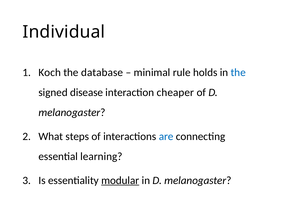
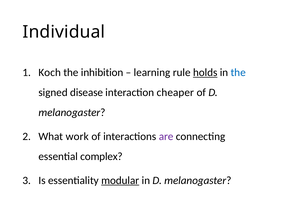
database: database -> inhibition (102, 72)
minimal: minimal -> learning (152, 72)
holds underline: none -> present (205, 72)
steps: steps -> work (77, 136)
are colour: blue -> purple (166, 136)
learning: learning -> complex (102, 156)
